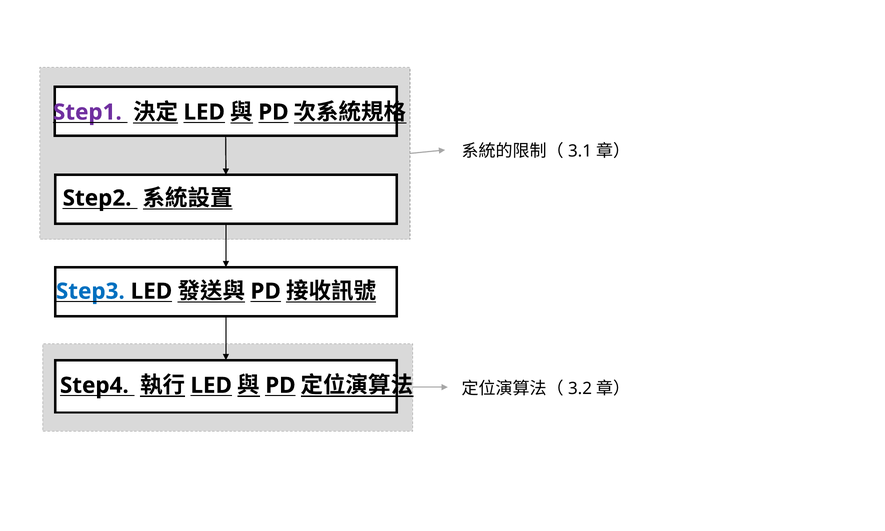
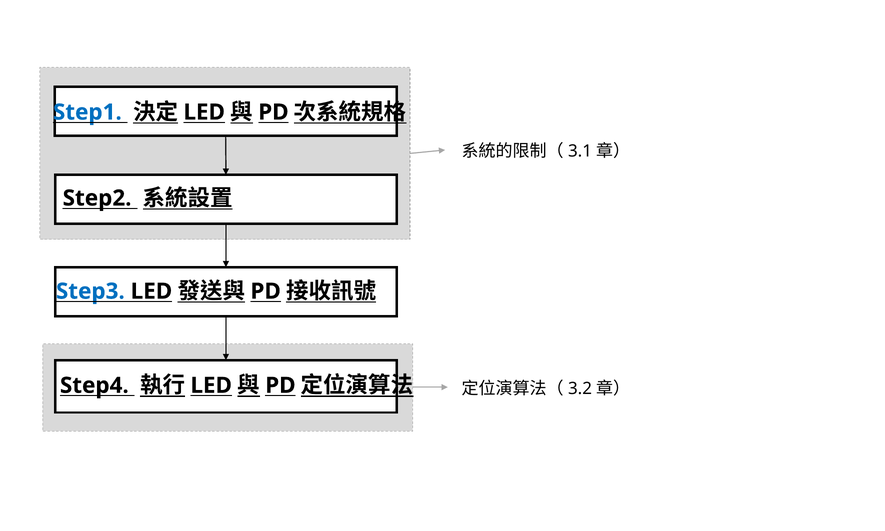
Step1 colour: purple -> blue (87, 112)
